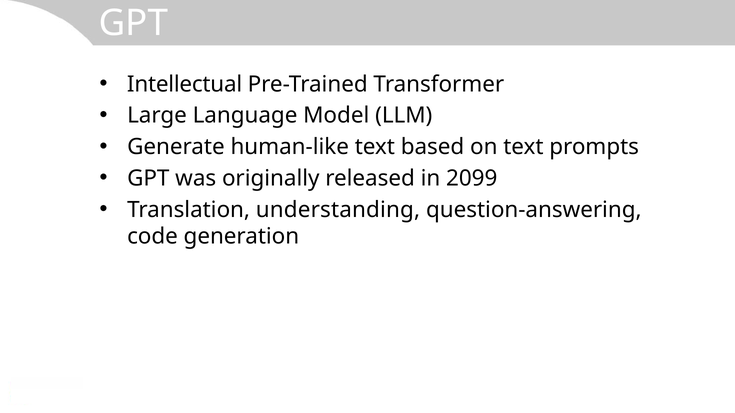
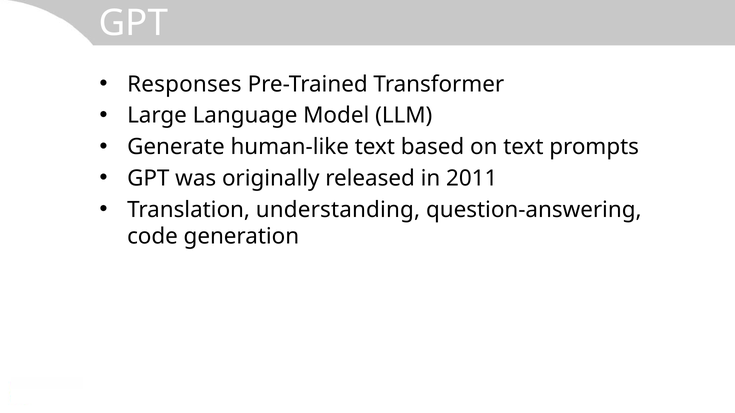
Intellectual: Intellectual -> Responses (184, 84)
2099: 2099 -> 2011 (472, 178)
